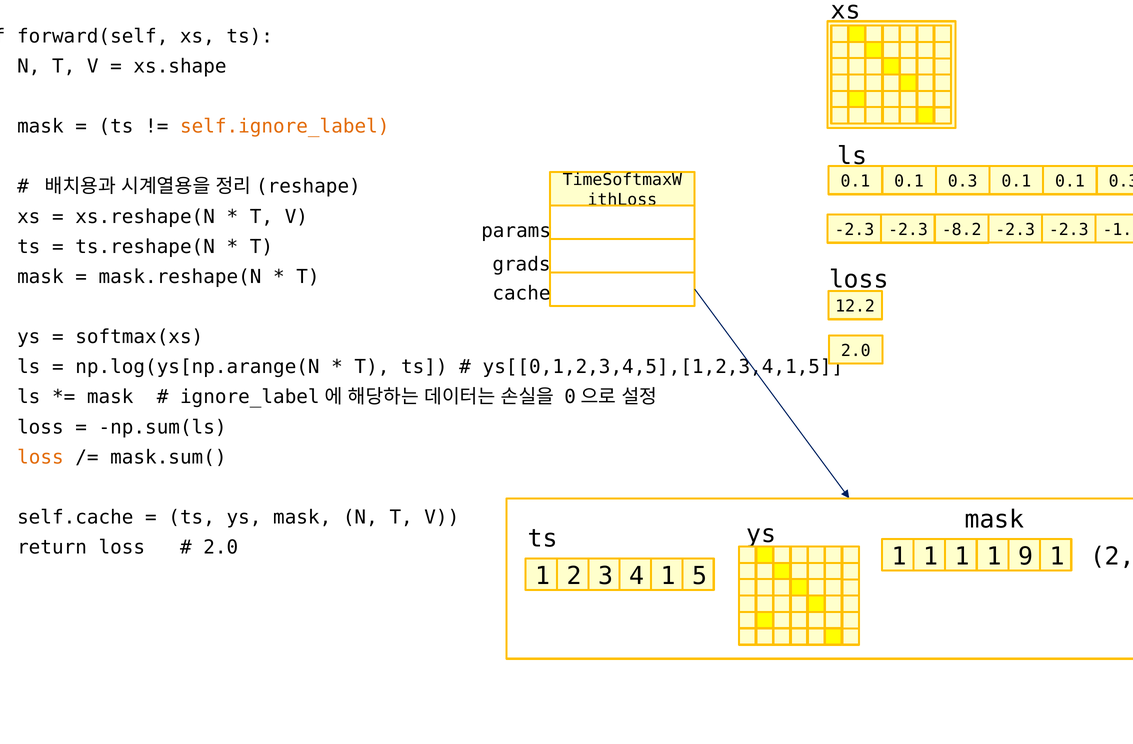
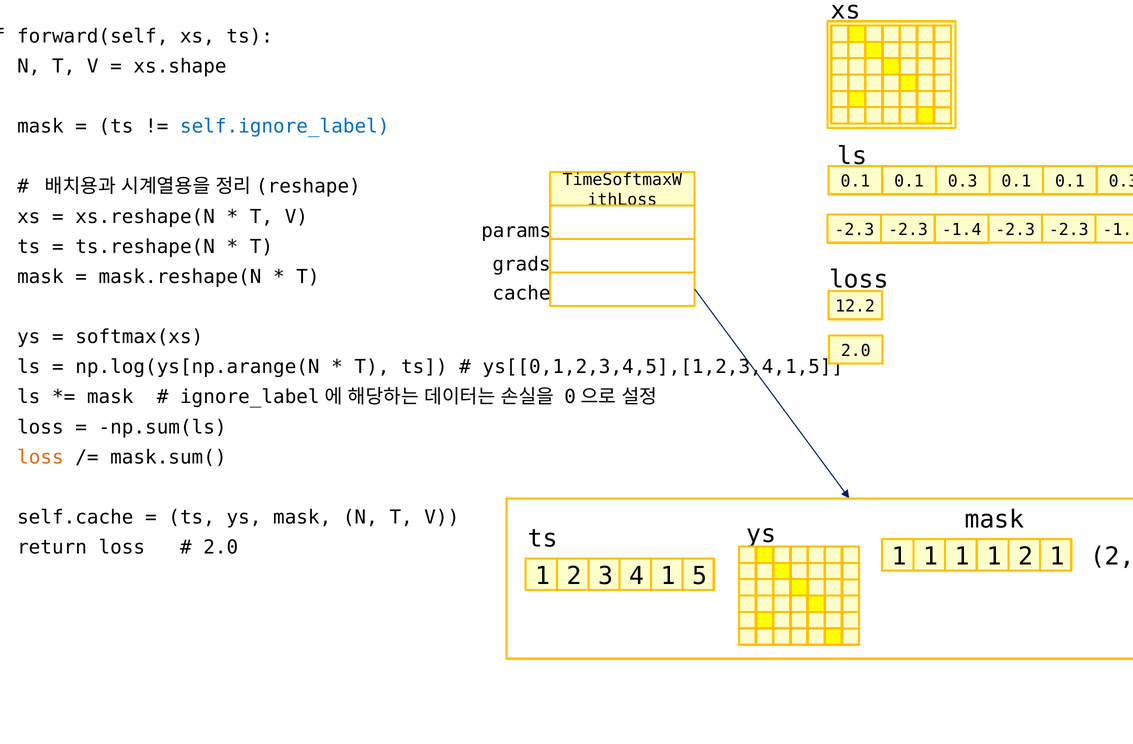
self.ignore_label colour: orange -> blue (285, 126)
-8.2: -8.2 -> -1.4 (962, 230)
9: 9 -> 2 (1026, 557)
